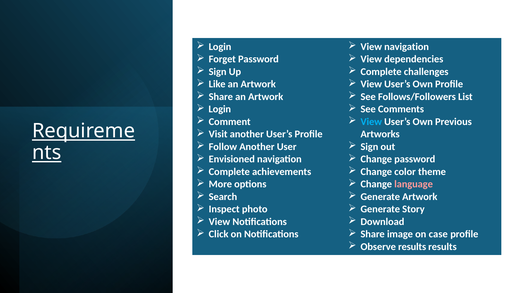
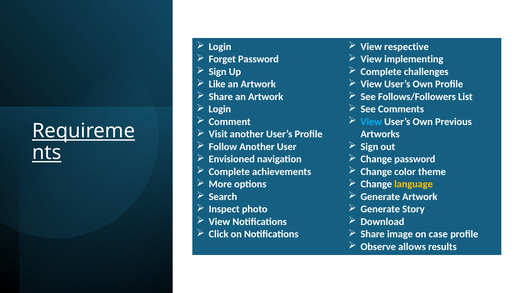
View navigation: navigation -> respective (407, 47)
dependencies: dependencies -> implementing (414, 59)
language colour: pink -> yellow (414, 184)
Observe results: results -> allows (412, 247)
